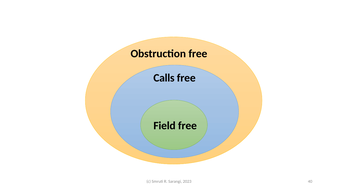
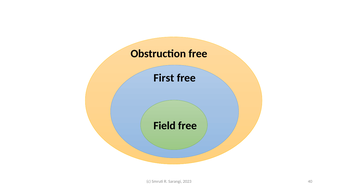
Calls: Calls -> First (164, 78)
